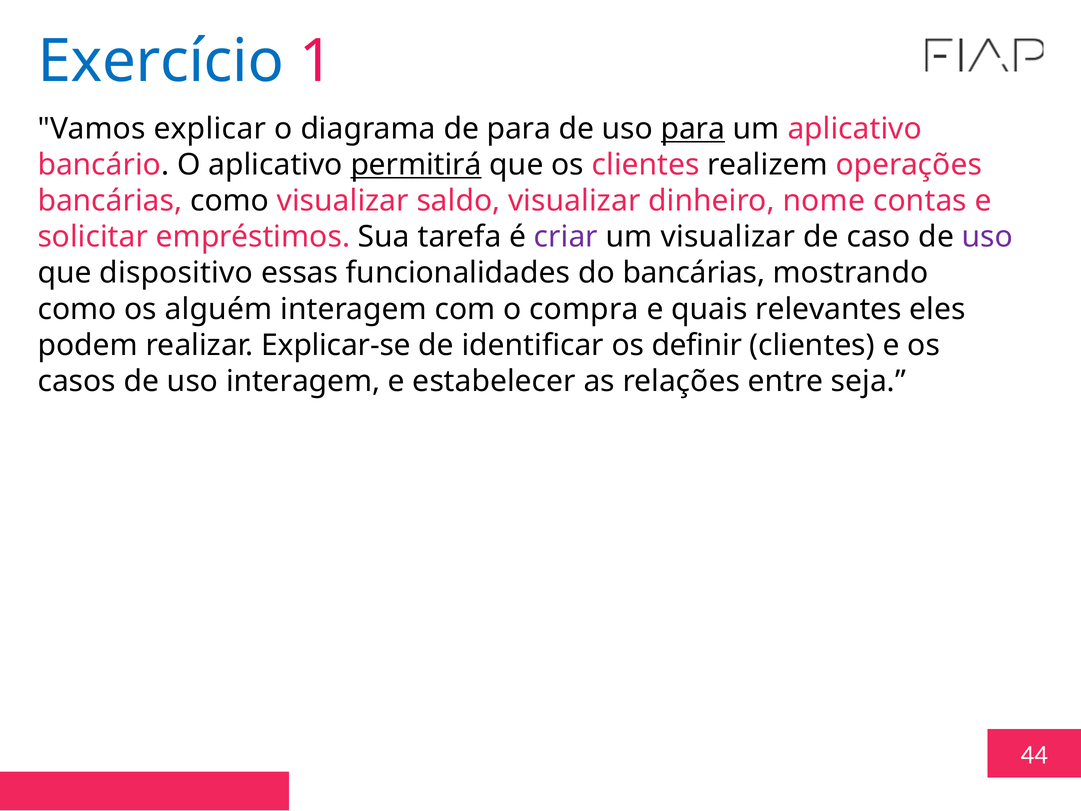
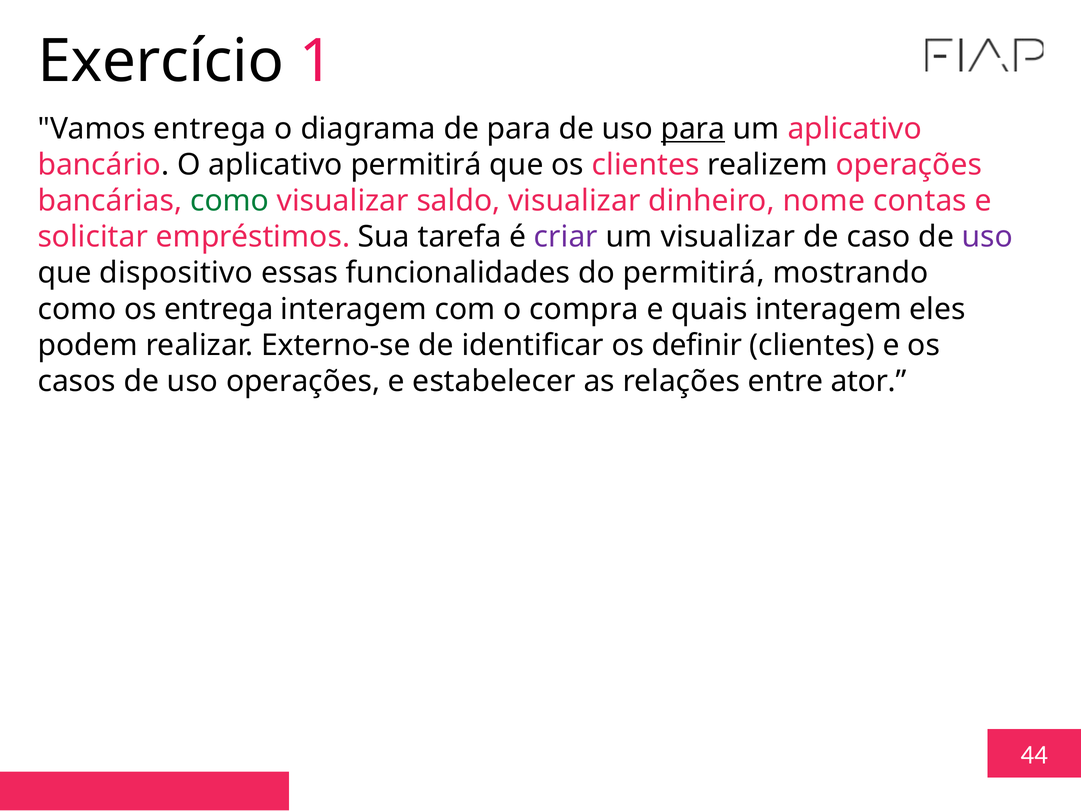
Exercício colour: blue -> black (161, 61)
Vamos explicar: explicar -> entrega (210, 129)
permitirá underline: present -> none (416, 165)
como colour: black -> green (230, 201)
do bancárias: bancárias -> permitirá (694, 273)
os alguém: alguém -> entrega (219, 309)
quais relevantes: relevantes -> interagem (828, 309)
Explicar-se: Explicar-se -> Externo-se (336, 345)
uso interagem: interagem -> operações (303, 381)
seja: seja -> ator (869, 381)
